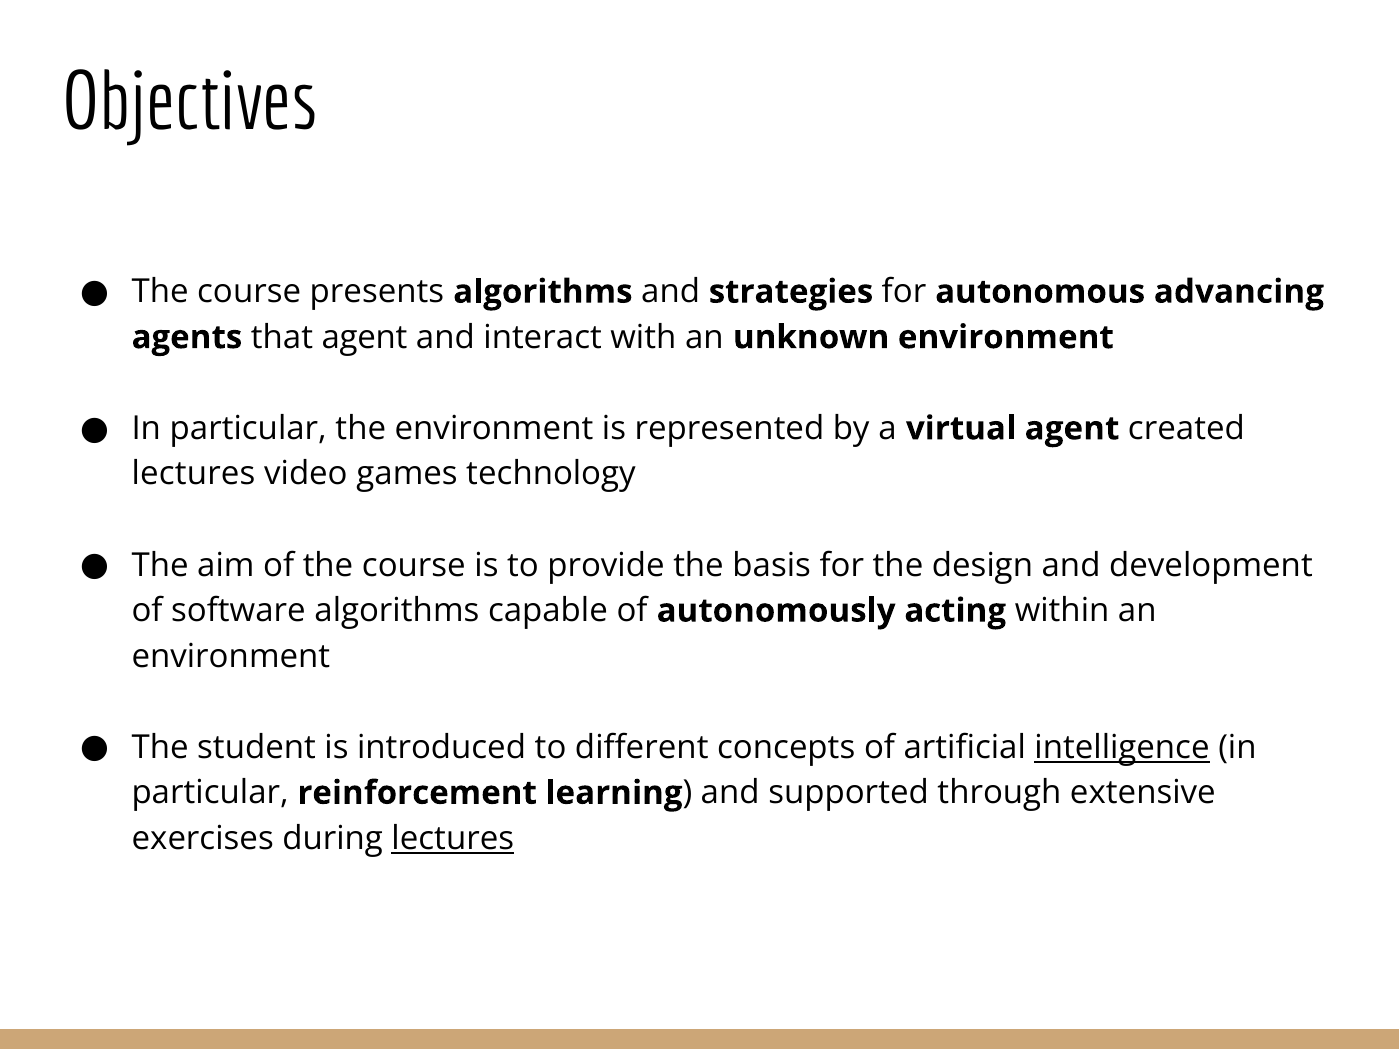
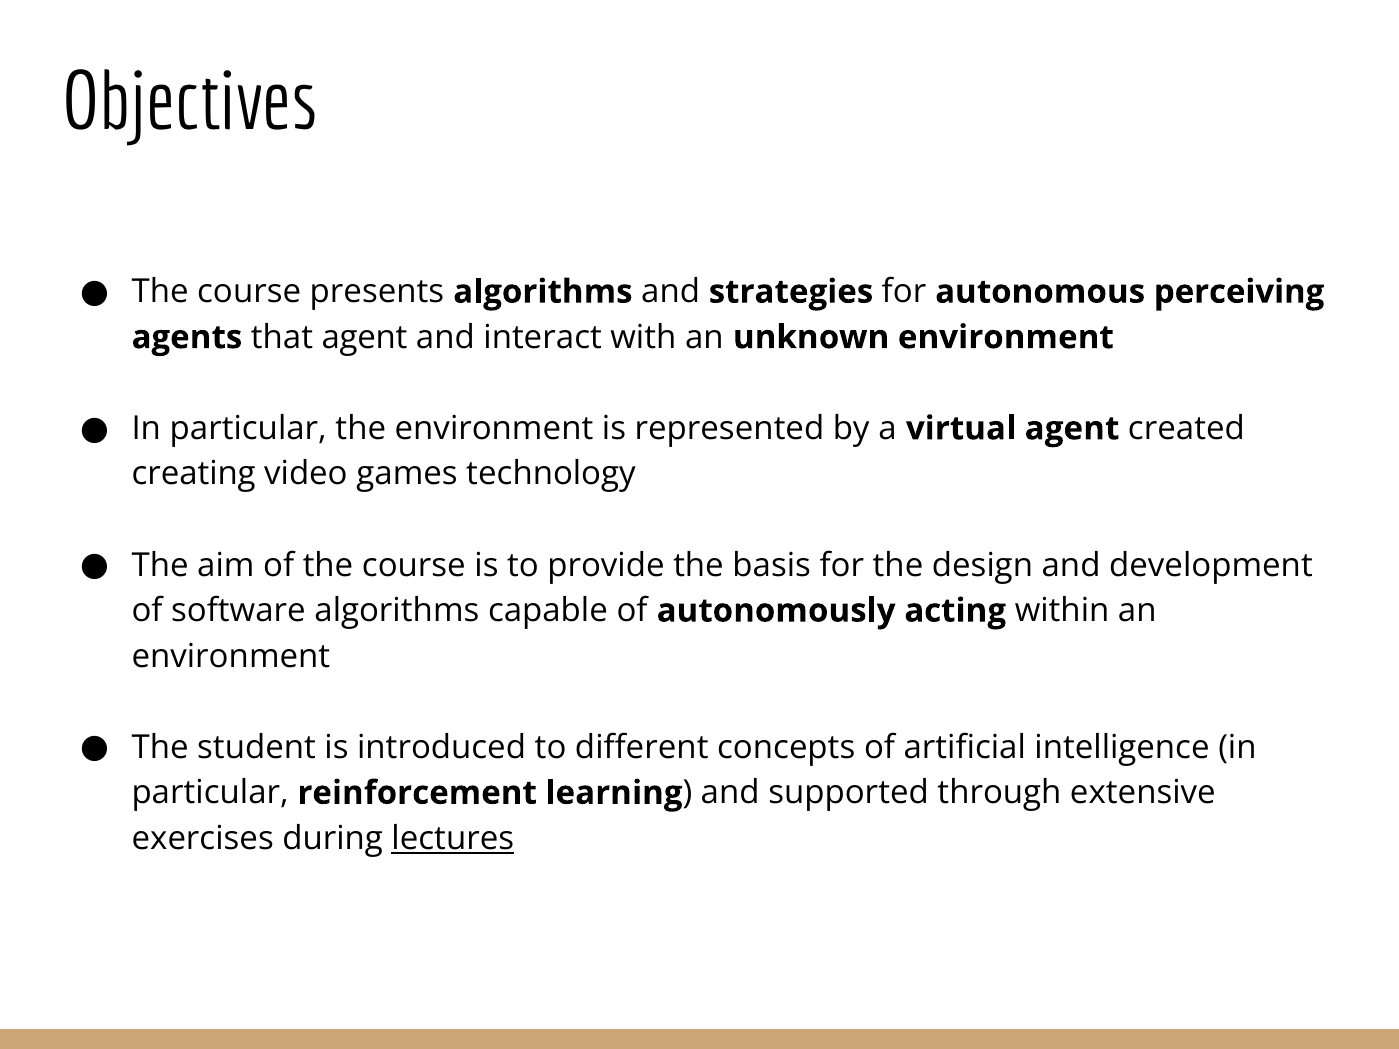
advancing: advancing -> perceiving (1239, 292)
lectures: lectures -> creating (194, 474)
intelligence underline: present -> none (1122, 748)
